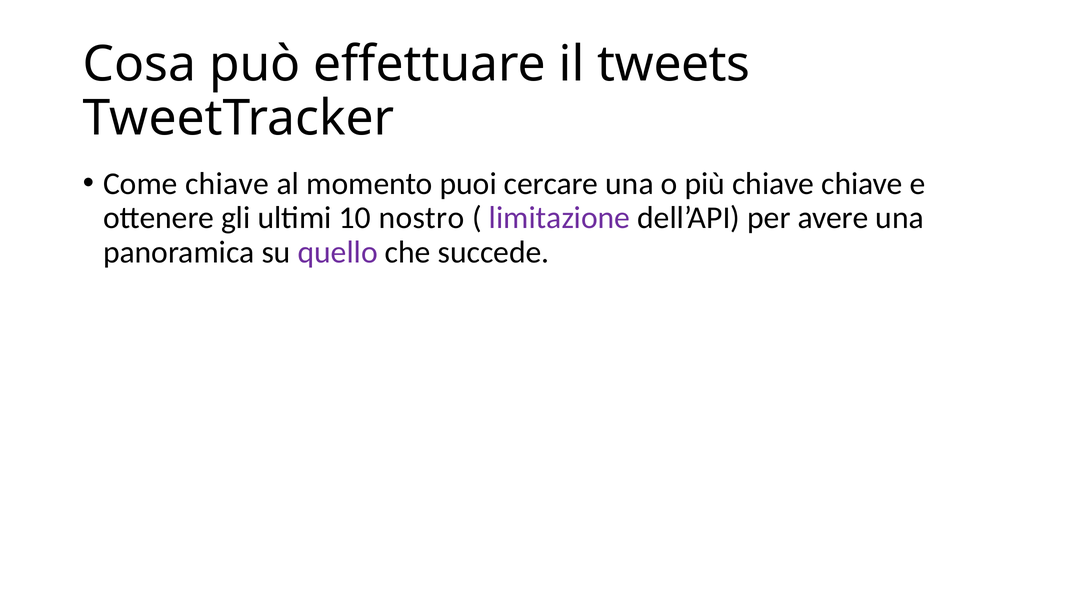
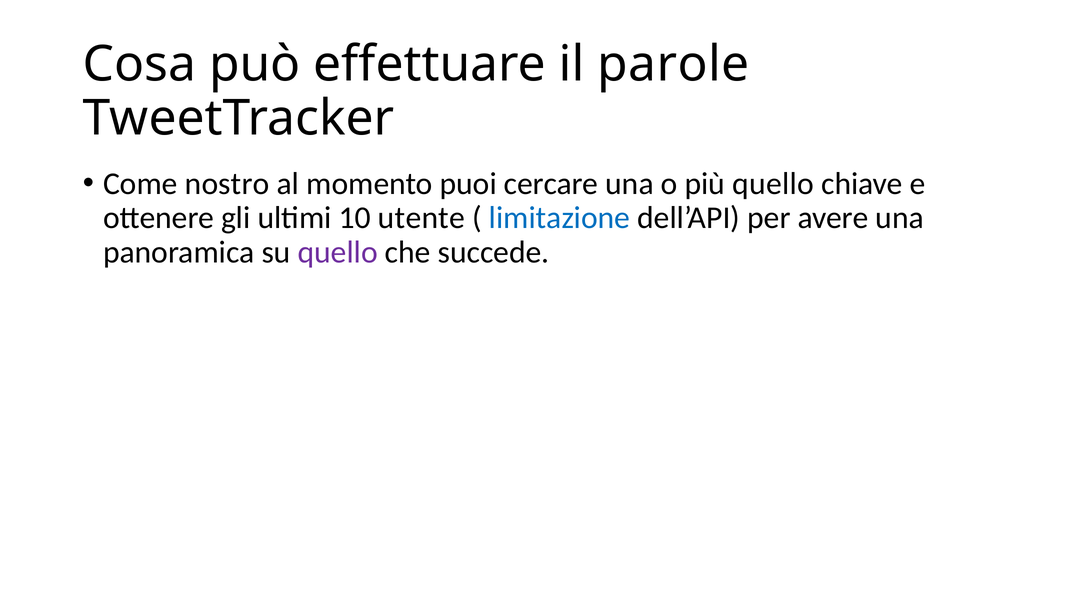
tweets: tweets -> parole (673, 64)
Come chiave: chiave -> nostro (227, 184)
più chiave: chiave -> quello (773, 184)
nostro: nostro -> utente (421, 218)
limitazione colour: purple -> blue (560, 218)
